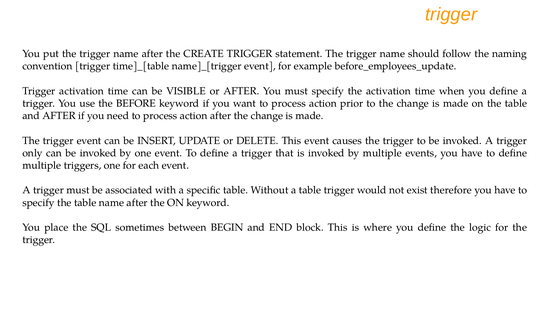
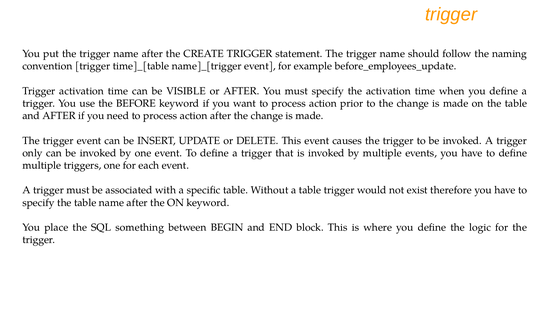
sometimes: sometimes -> something (140, 227)
